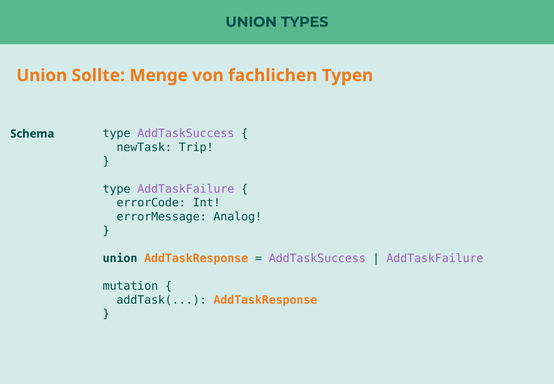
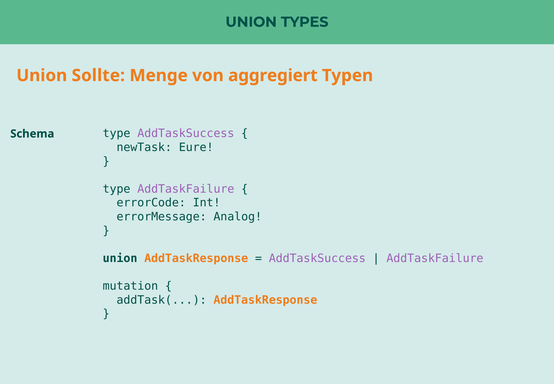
fachlichen: fachlichen -> aggregiert (273, 75)
Trip: Trip -> Eure (196, 147)
